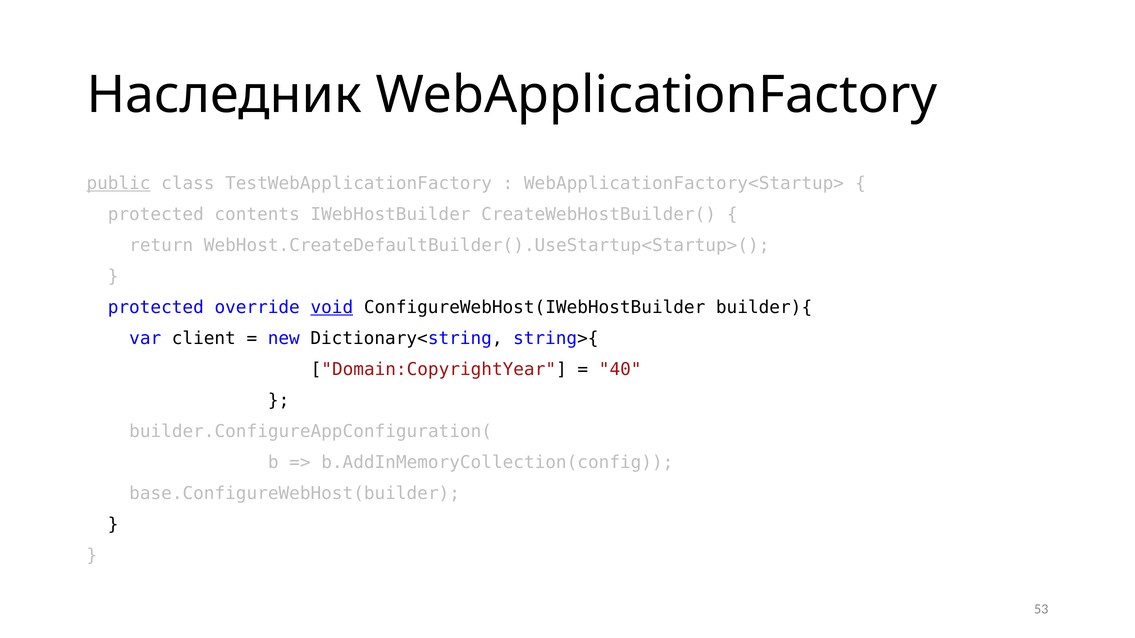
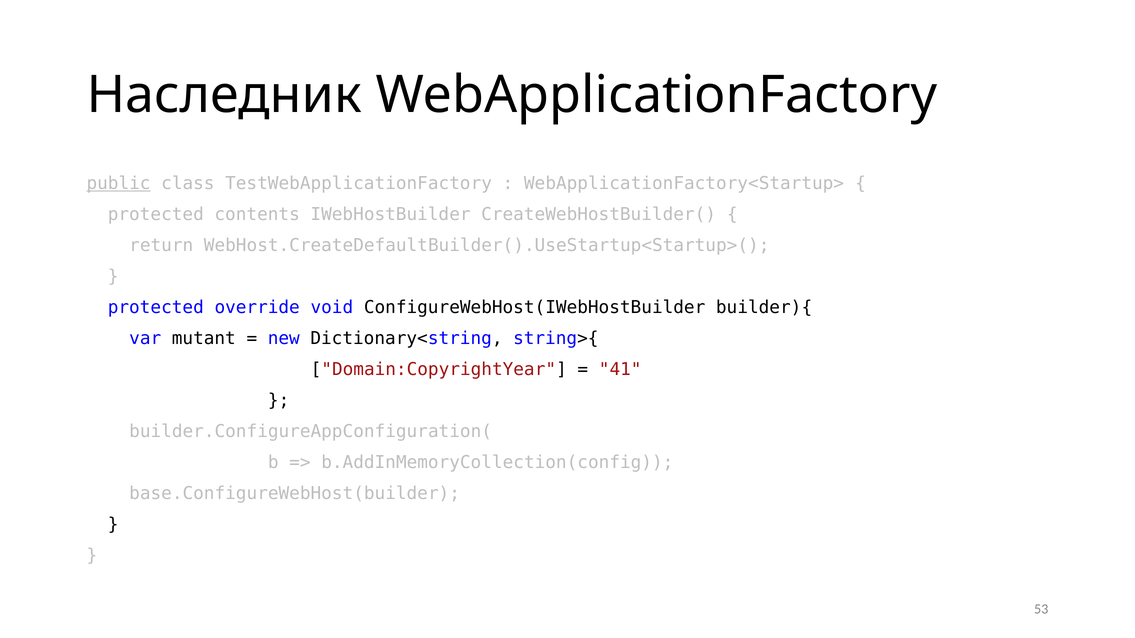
void underline: present -> none (332, 308)
client: client -> mutant (204, 339)
40: 40 -> 41 (620, 370)
